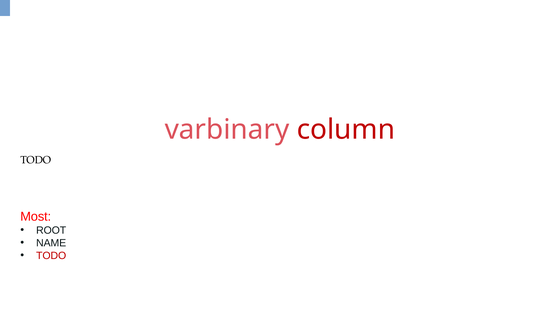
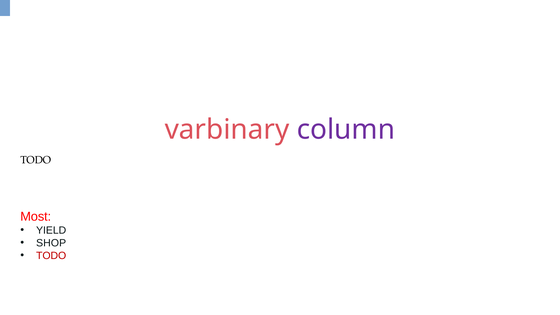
column colour: red -> purple (346, 130)
ROOT: ROOT -> YIELD (51, 230)
NAME: NAME -> SHOP (51, 243)
